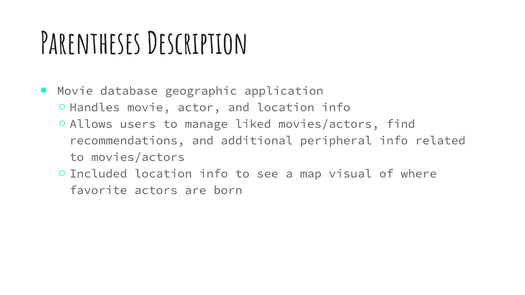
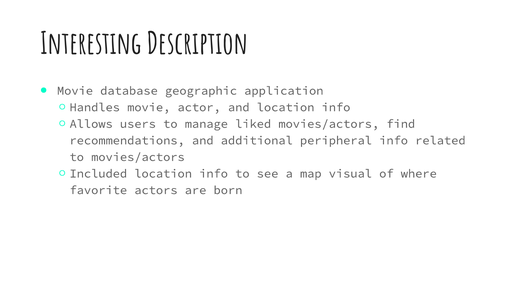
Parentheses: Parentheses -> Interesting (91, 44)
